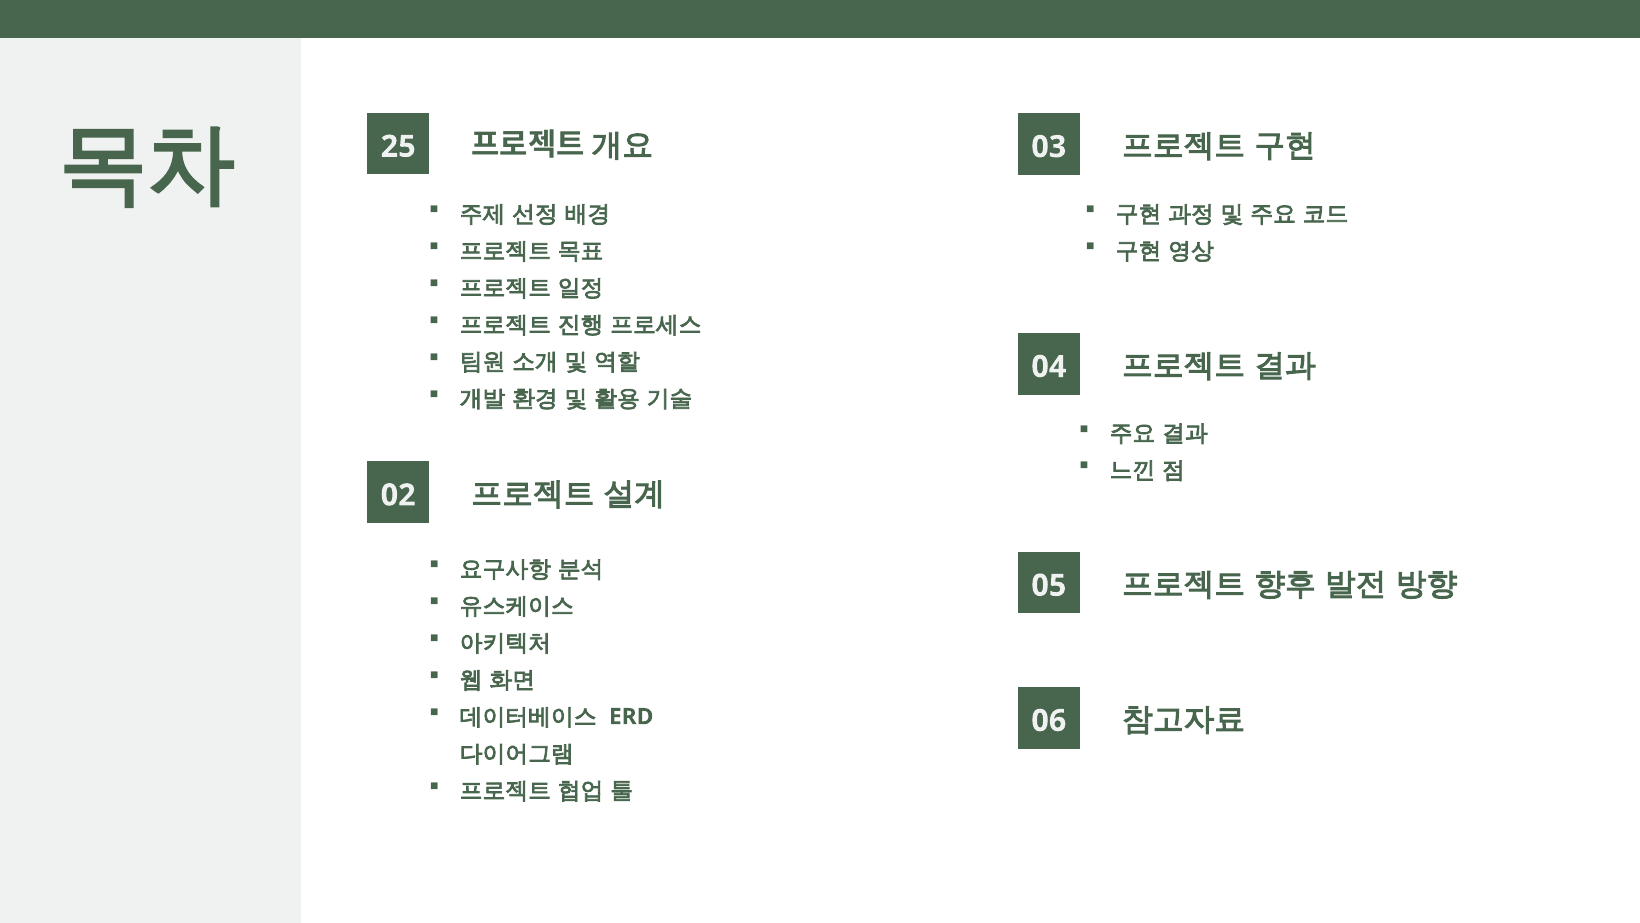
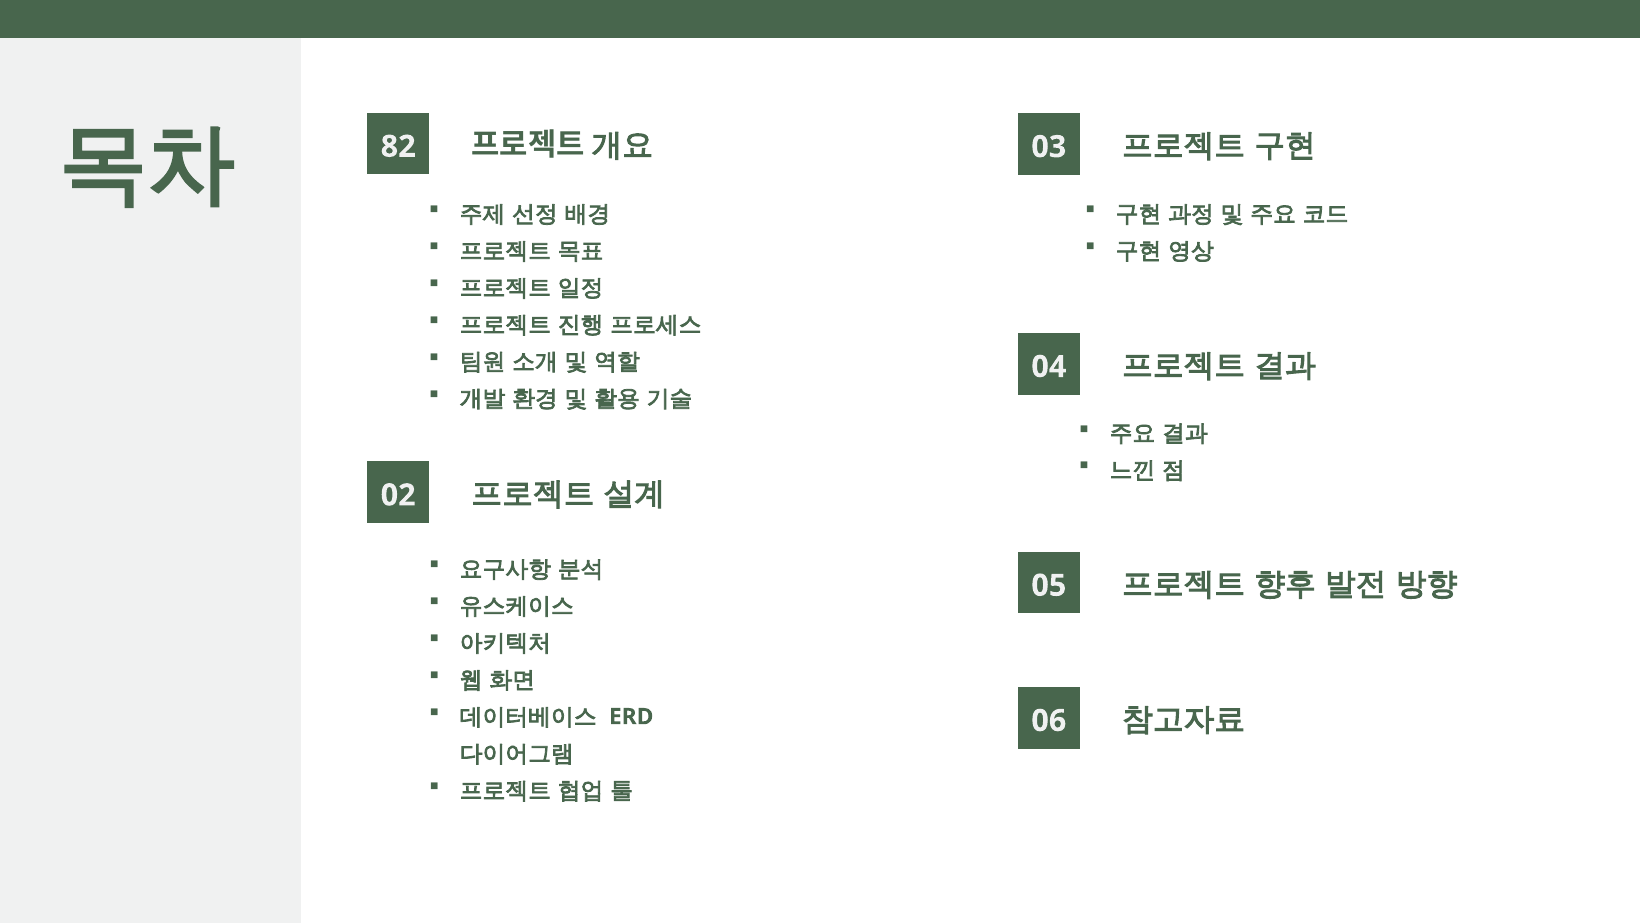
25: 25 -> 82 (398, 147)
